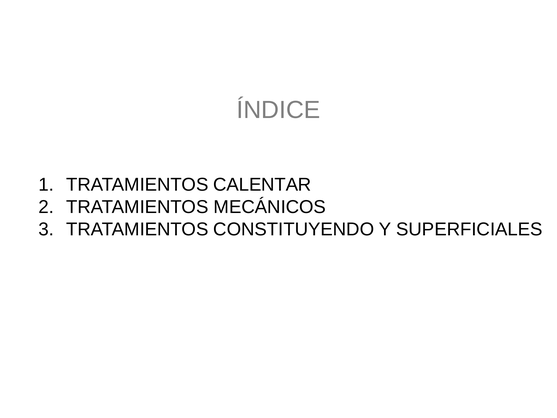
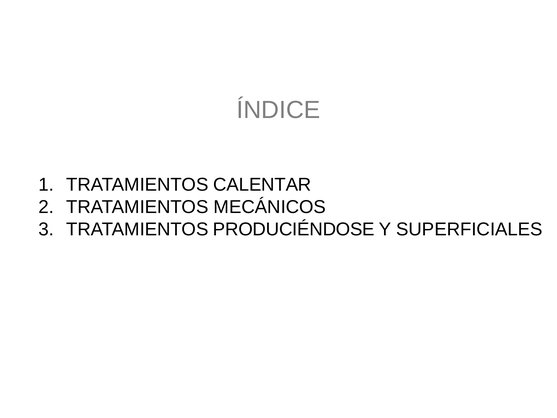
CONSTITUYENDO: CONSTITUYENDO -> PRODUCIÉNDOSE (294, 229)
